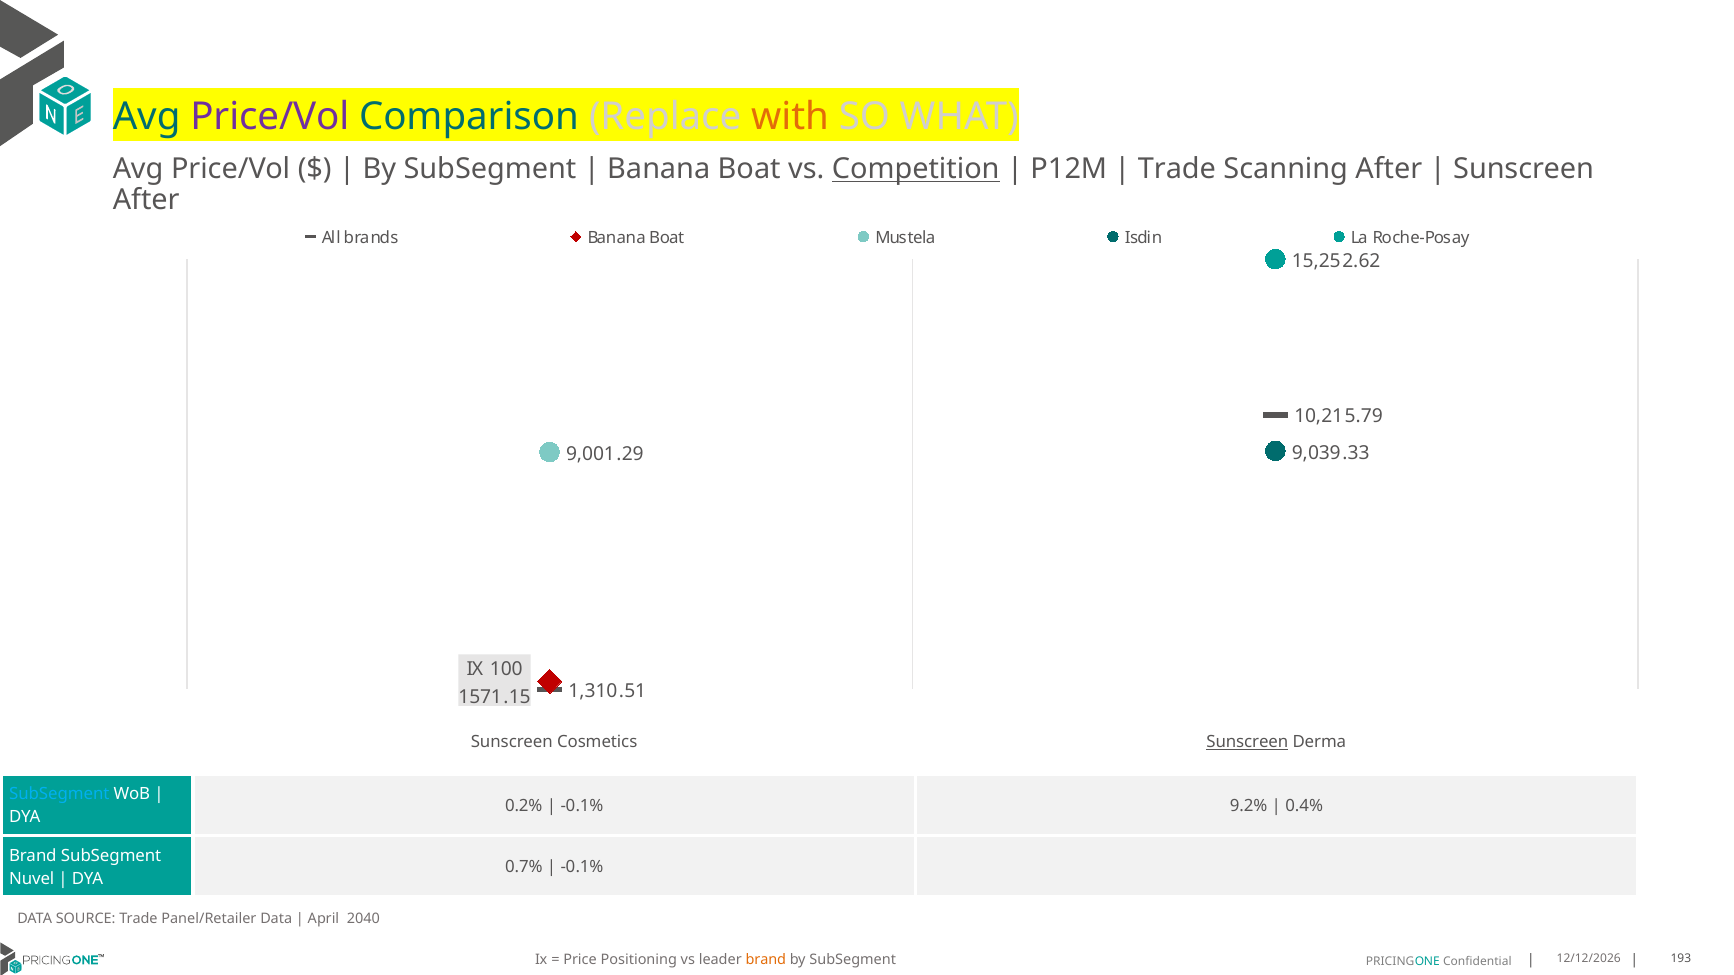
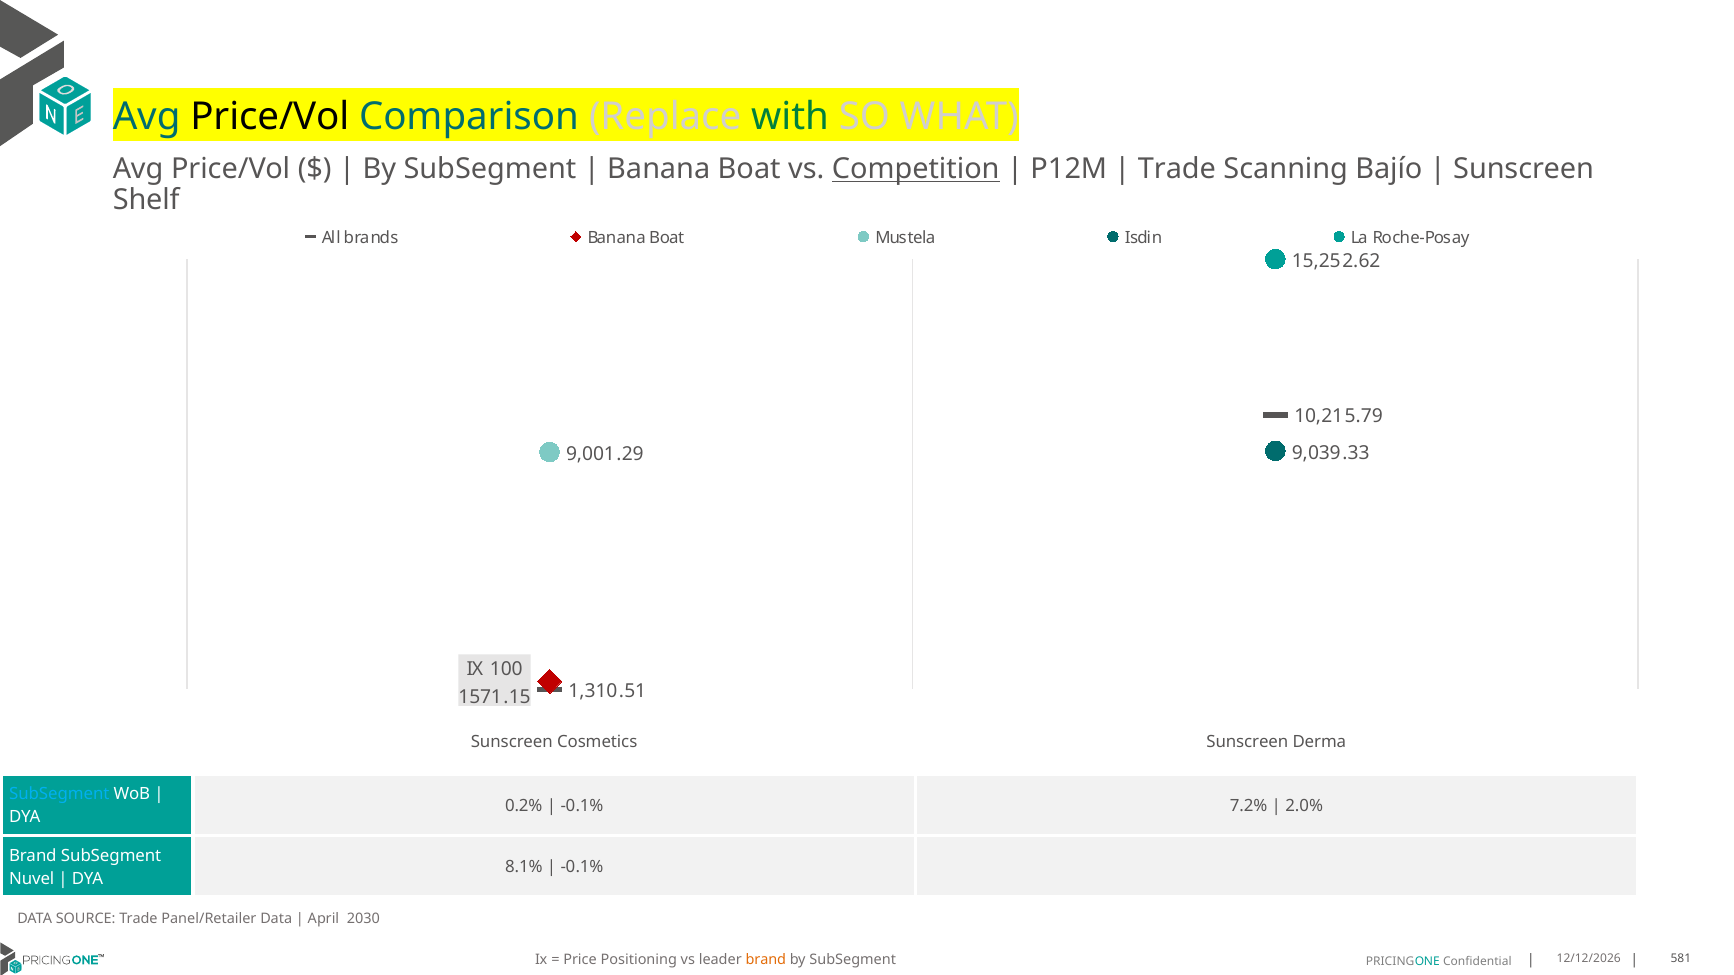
Price/Vol colour: purple -> black (270, 117)
with colour: orange -> green (790, 117)
Scanning After: After -> Bajío (1389, 169)
After: After -> Shelf (146, 200)
Sunscreen underline: present -> none (1247, 742)
9.2%: 9.2% -> 7.2% (1249, 806)
0.4%: 0.4% -> 2.0% (1304, 806)
0.7%: 0.7% -> 8.1% (524, 868)
2040: 2040 -> 2030 (363, 919)
193: 193 -> 581 (1681, 959)
